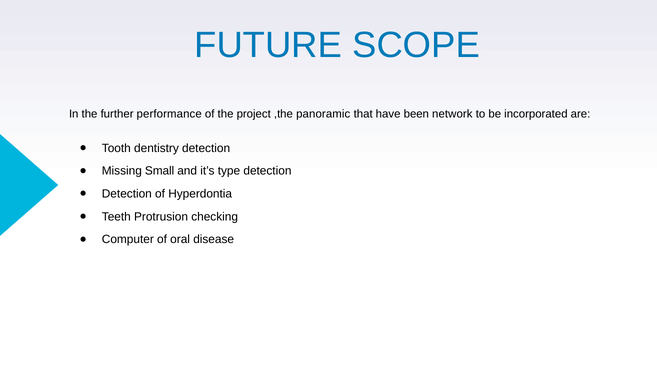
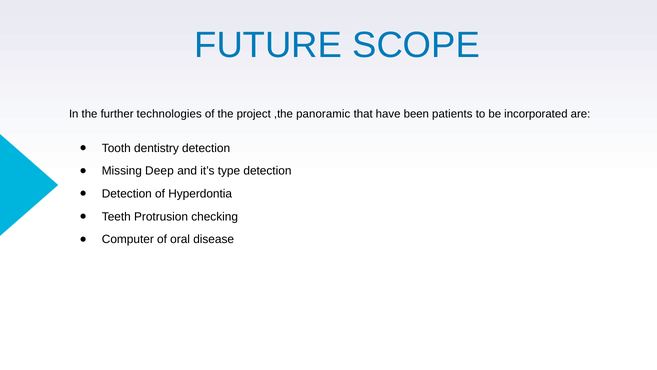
performance: performance -> technologies (169, 114)
network: network -> patients (452, 114)
Small: Small -> Deep (159, 171)
